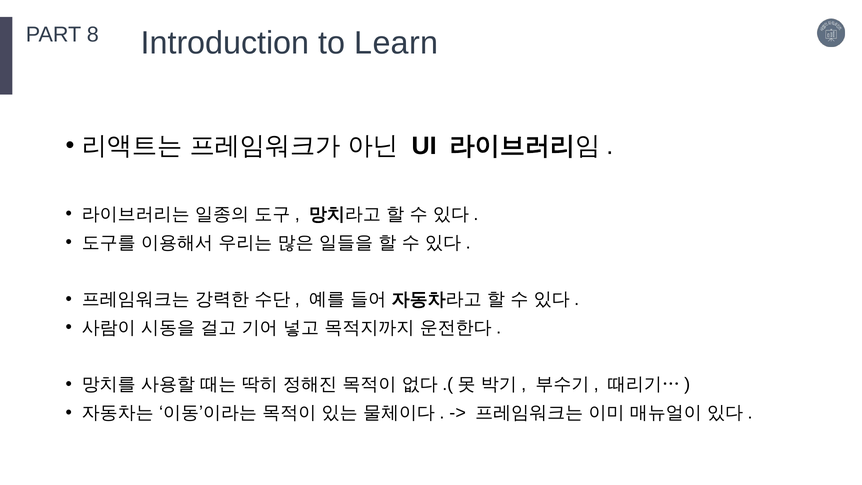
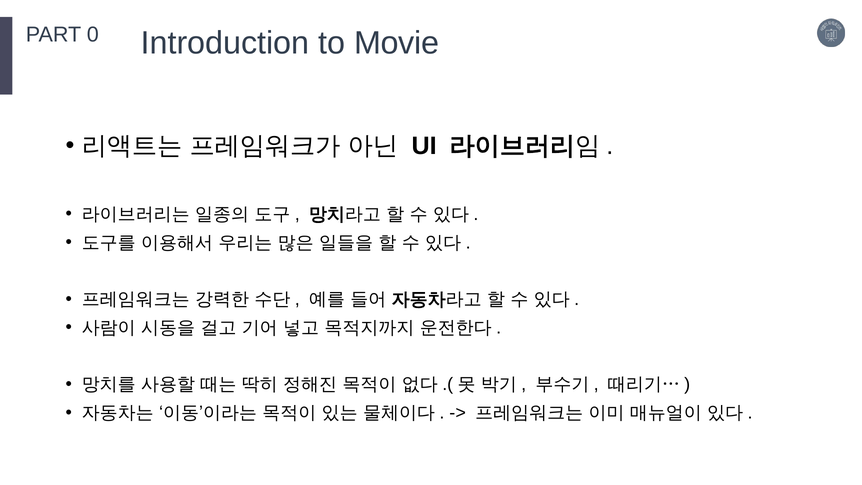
8: 8 -> 0 (93, 35)
Learn: Learn -> Movie (397, 43)
